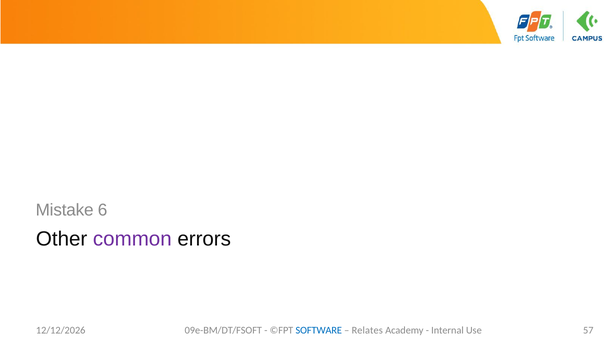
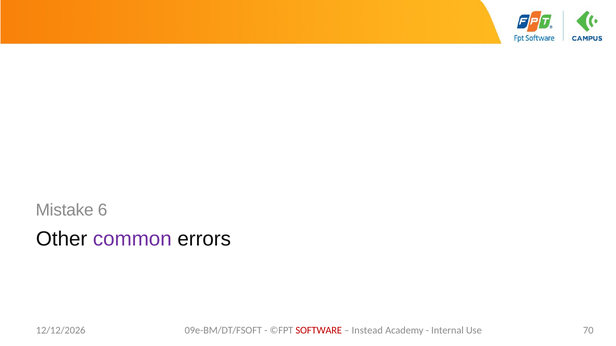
SOFTWARE colour: blue -> red (319, 331)
Relates: Relates -> Instead (367, 331)
57: 57 -> 70 (588, 331)
